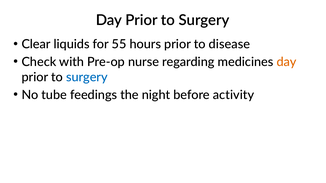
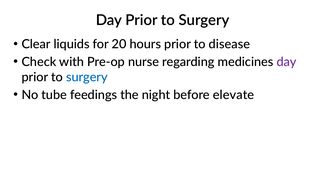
55: 55 -> 20 (119, 44)
day colour: orange -> purple (287, 62)
activity: activity -> elevate (234, 95)
